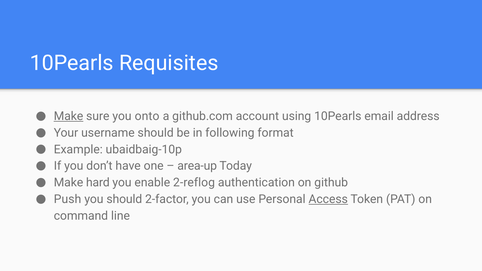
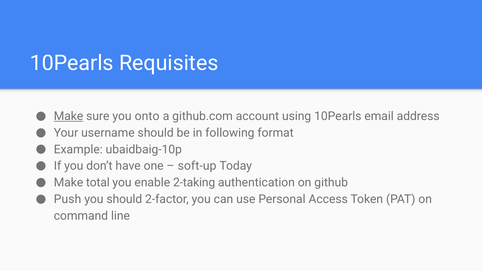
area-up: area-up -> soft-up (197, 166)
hard: hard -> total (98, 183)
2-reflog: 2-reflog -> 2-taking (194, 183)
Access underline: present -> none (328, 199)
